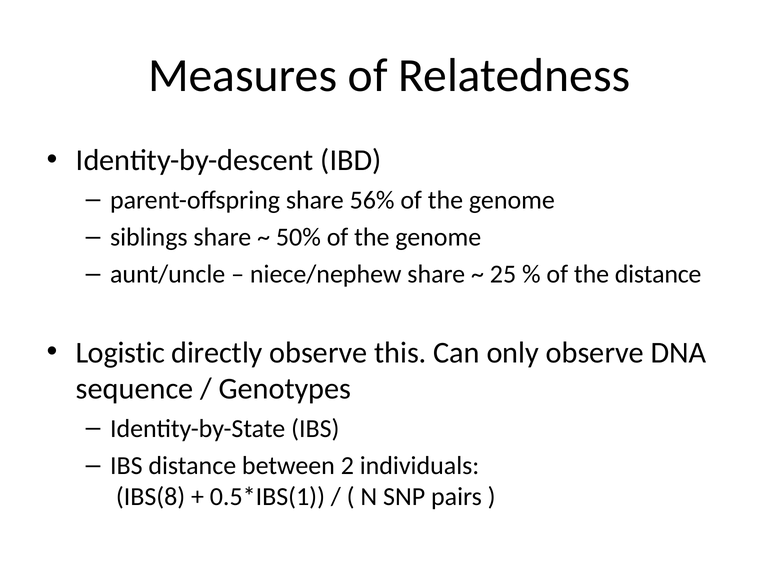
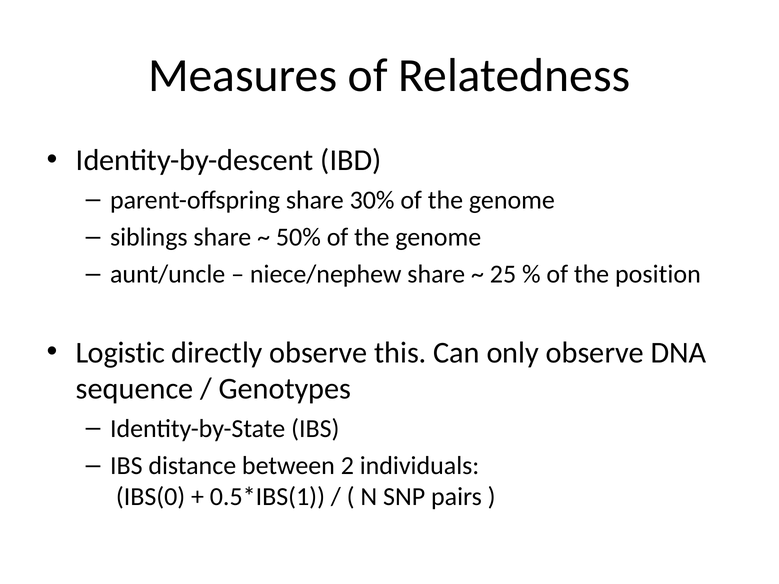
56%: 56% -> 30% (372, 200)
the distance: distance -> position (658, 275)
IBS(8: IBS(8 -> IBS(0 (151, 497)
